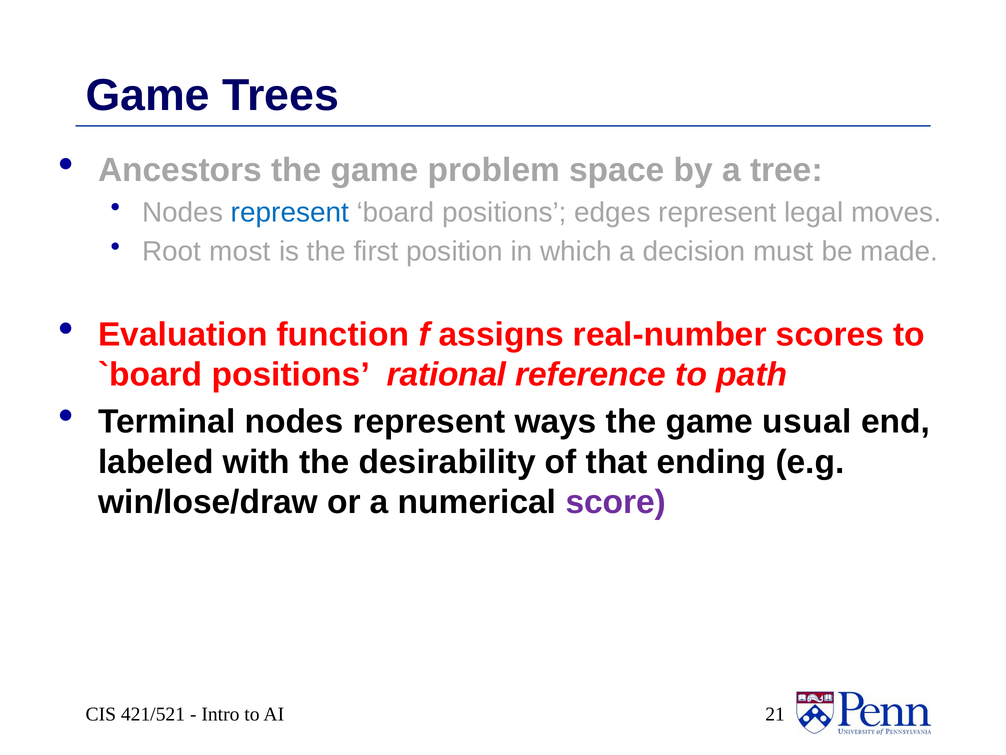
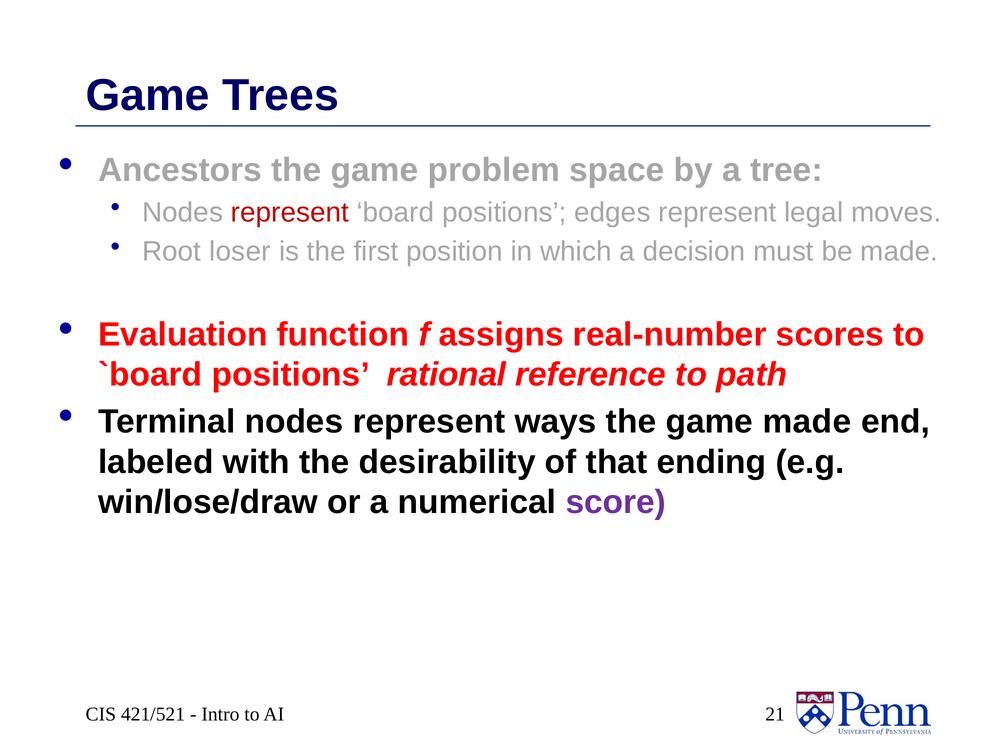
represent colour: blue -> red (290, 212)
most: most -> loser (240, 251)
game usual: usual -> made (807, 422)
